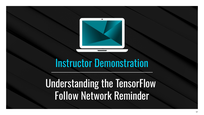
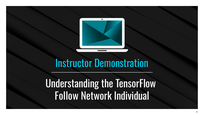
Reminder: Reminder -> Individual (132, 96)
